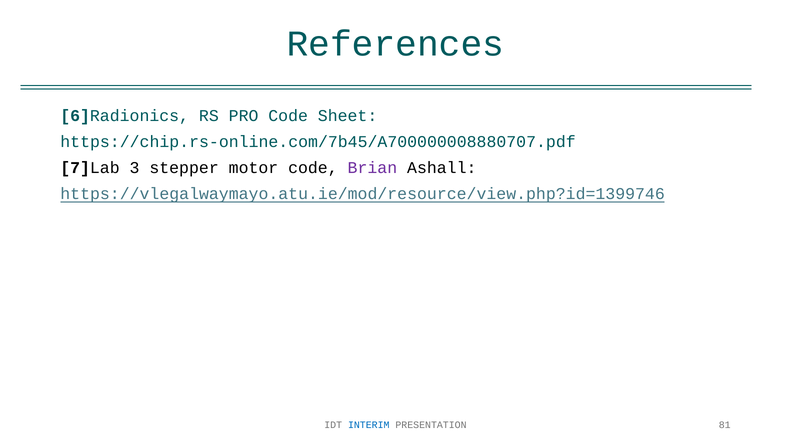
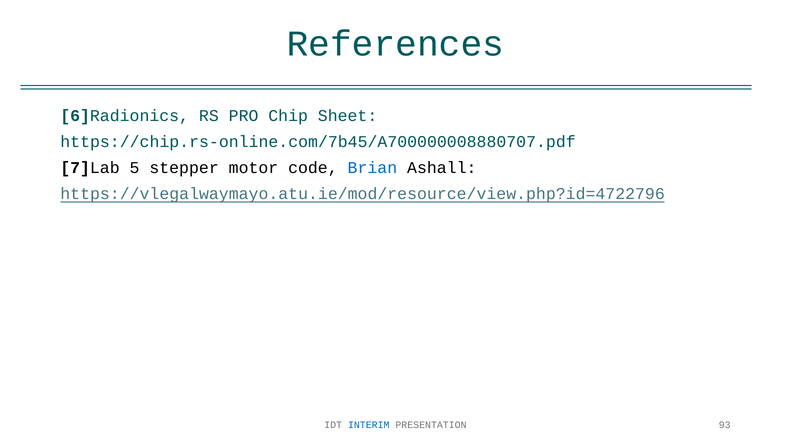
PRO Code: Code -> Chip (288, 116)
3: 3 -> 5 (134, 168)
Brian colour: purple -> blue (372, 168)
https://vlegalwaymayo.atu.ie/mod/resource/view.php?id=1399746: https://vlegalwaymayo.atu.ie/mod/resource/view.php?id=1399746 -> https://vlegalwaymayo.atu.ie/mod/resource/view.php?id=4722796 (363, 194)
81: 81 -> 93 (725, 425)
